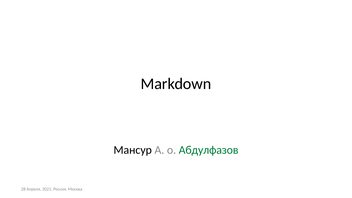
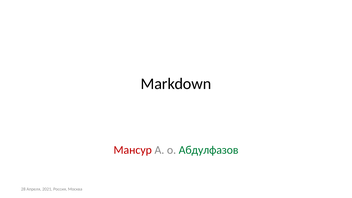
Мансур colour: black -> red (133, 150)
